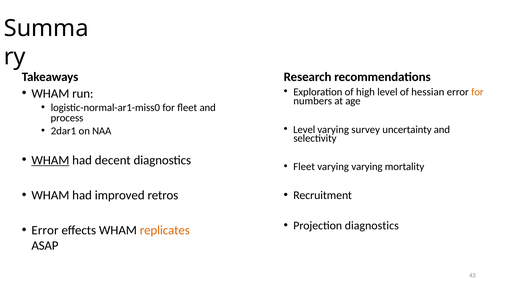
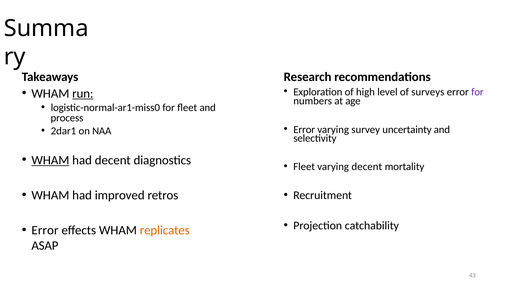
hessian: hessian -> surveys (428, 92)
for colour: orange -> purple (477, 92)
run underline: none -> present (83, 94)
Level: Level -> Error (304, 130)
varying varying: varying -> decent (367, 167)
Projection diagnostics: diagnostics -> catchability (372, 226)
